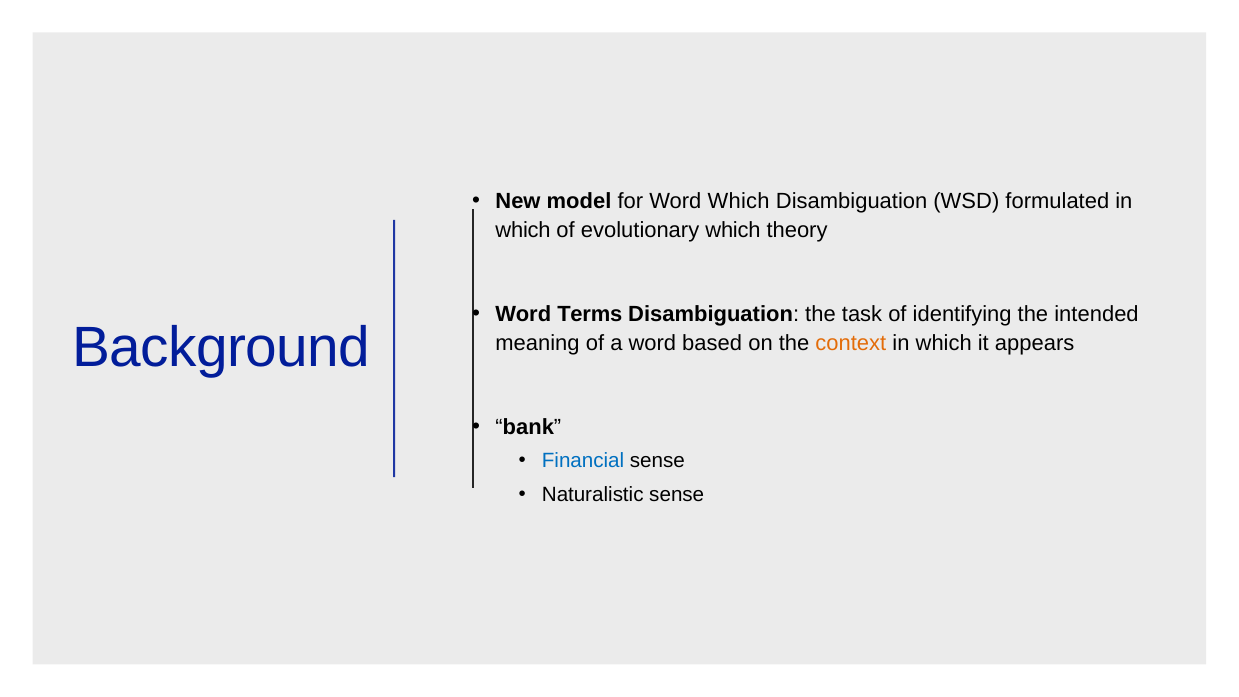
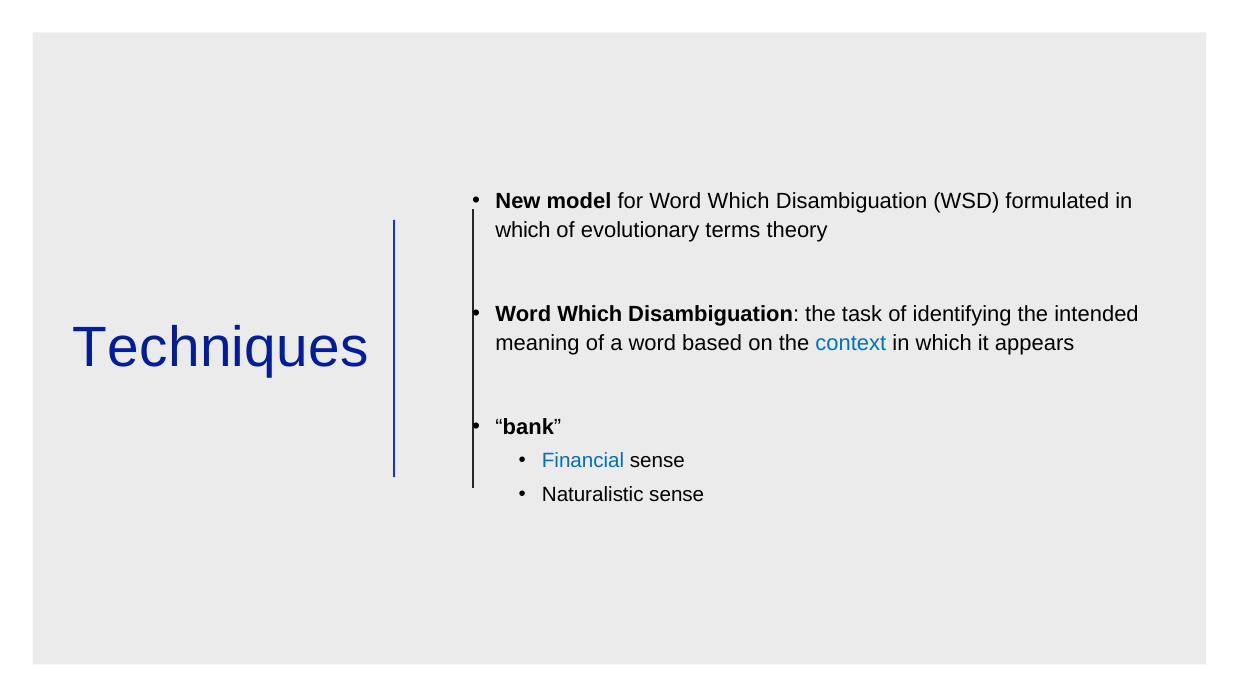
evolutionary which: which -> terms (733, 230)
Terms: Terms -> Which (590, 314)
Background: Background -> Techniques (221, 348)
context colour: orange -> blue (851, 343)
